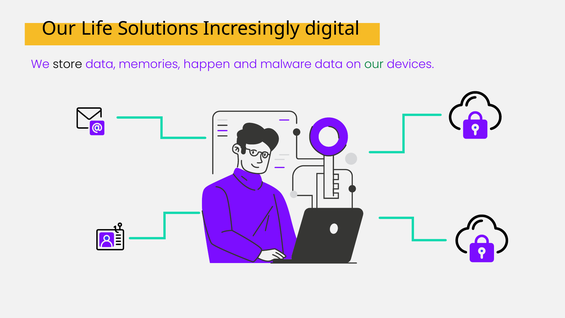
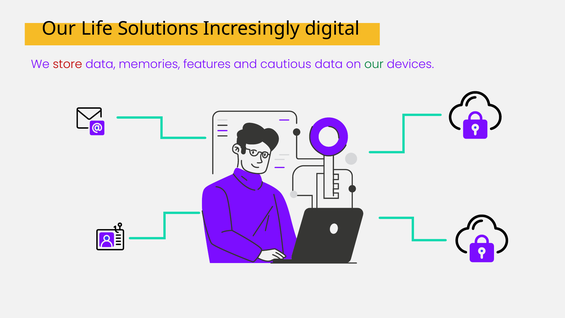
store colour: black -> red (67, 64)
happen: happen -> features (207, 64)
malware: malware -> cautious (286, 64)
